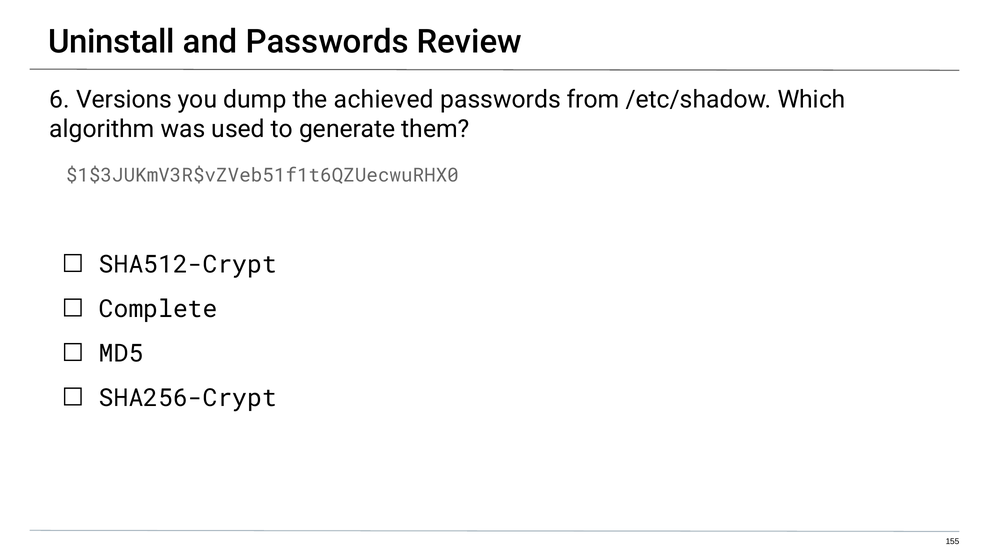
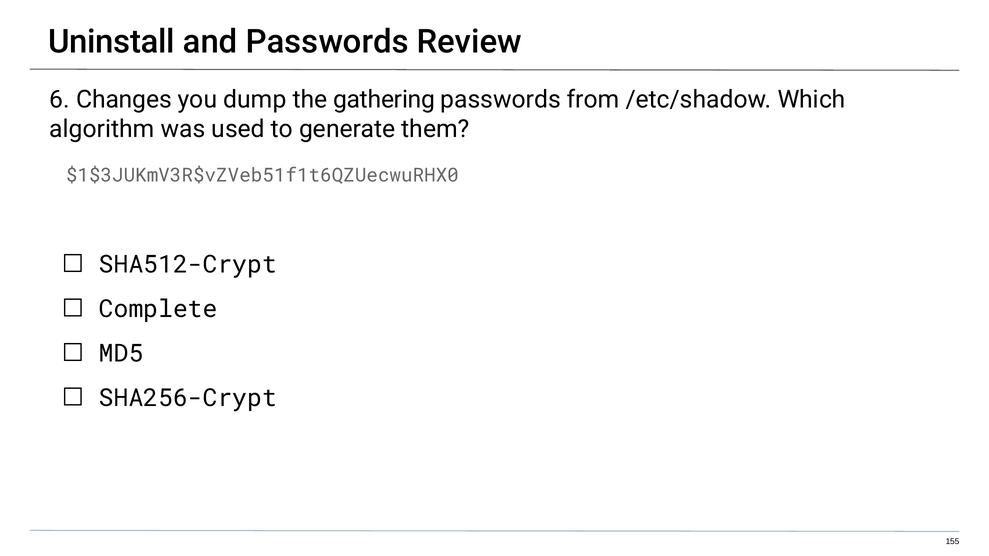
Versions: Versions -> Changes (124, 100)
achieved: achieved -> gathering (384, 100)
